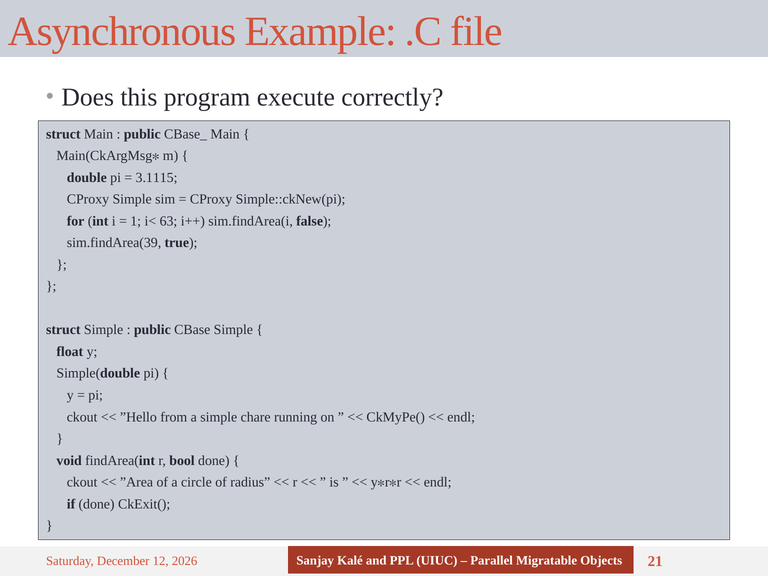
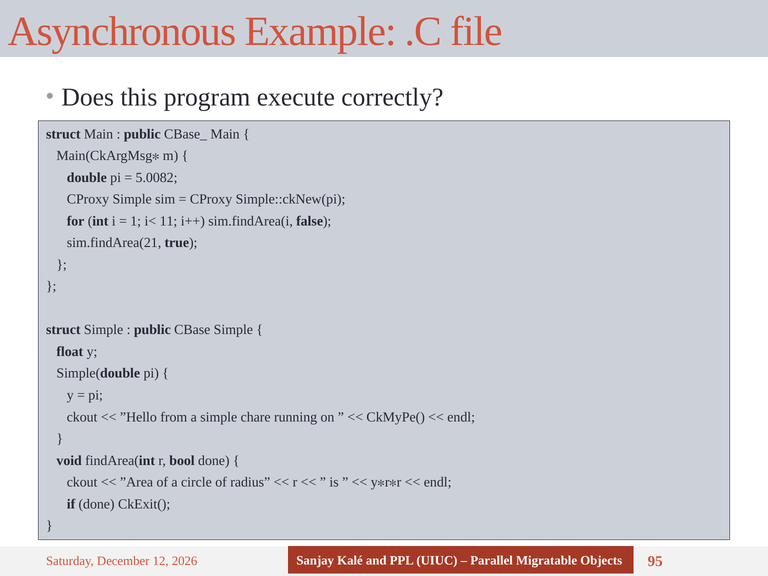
3.1115: 3.1115 -> 5.0082 (157, 177)
63: 63 -> 11 (169, 221)
sim.findArea(39: sim.findArea(39 -> sim.findArea(21 (114, 243)
21: 21 -> 95 (655, 561)
